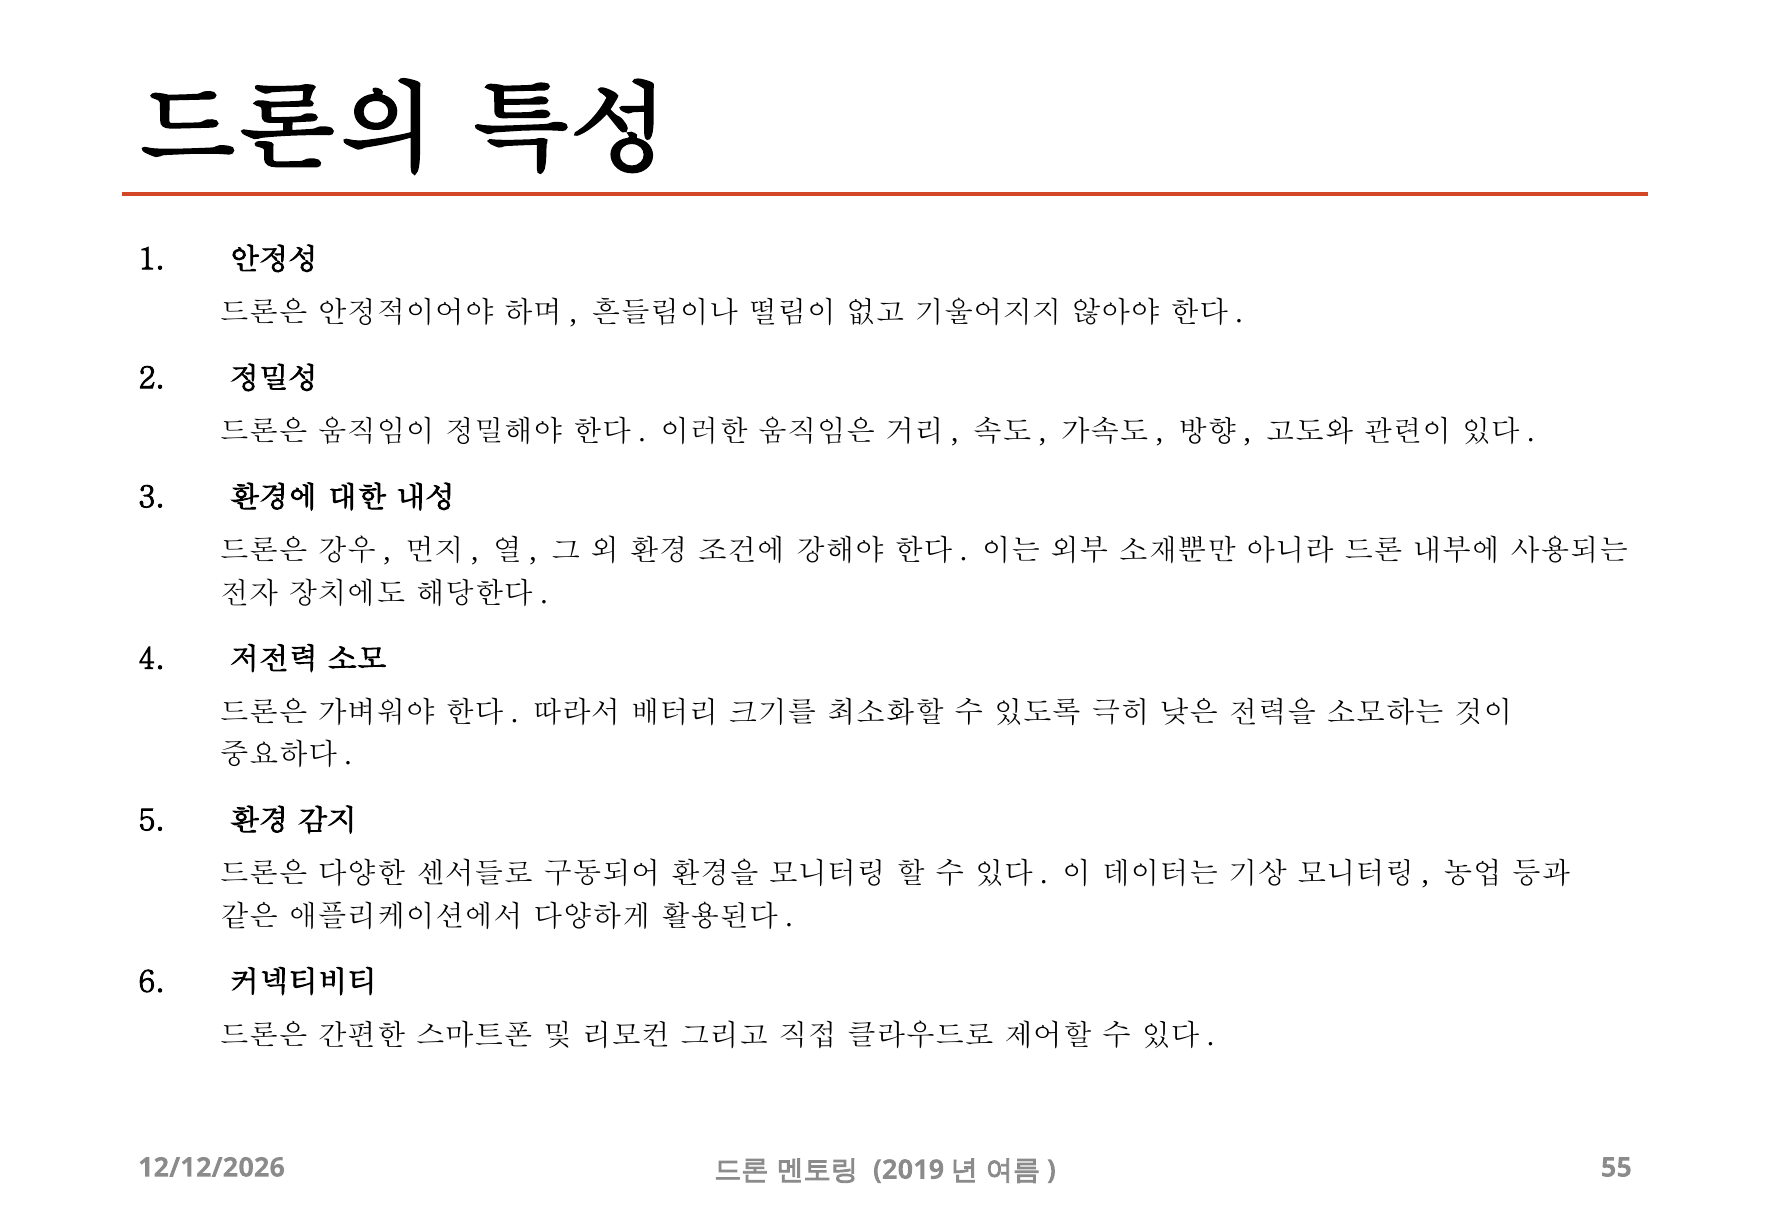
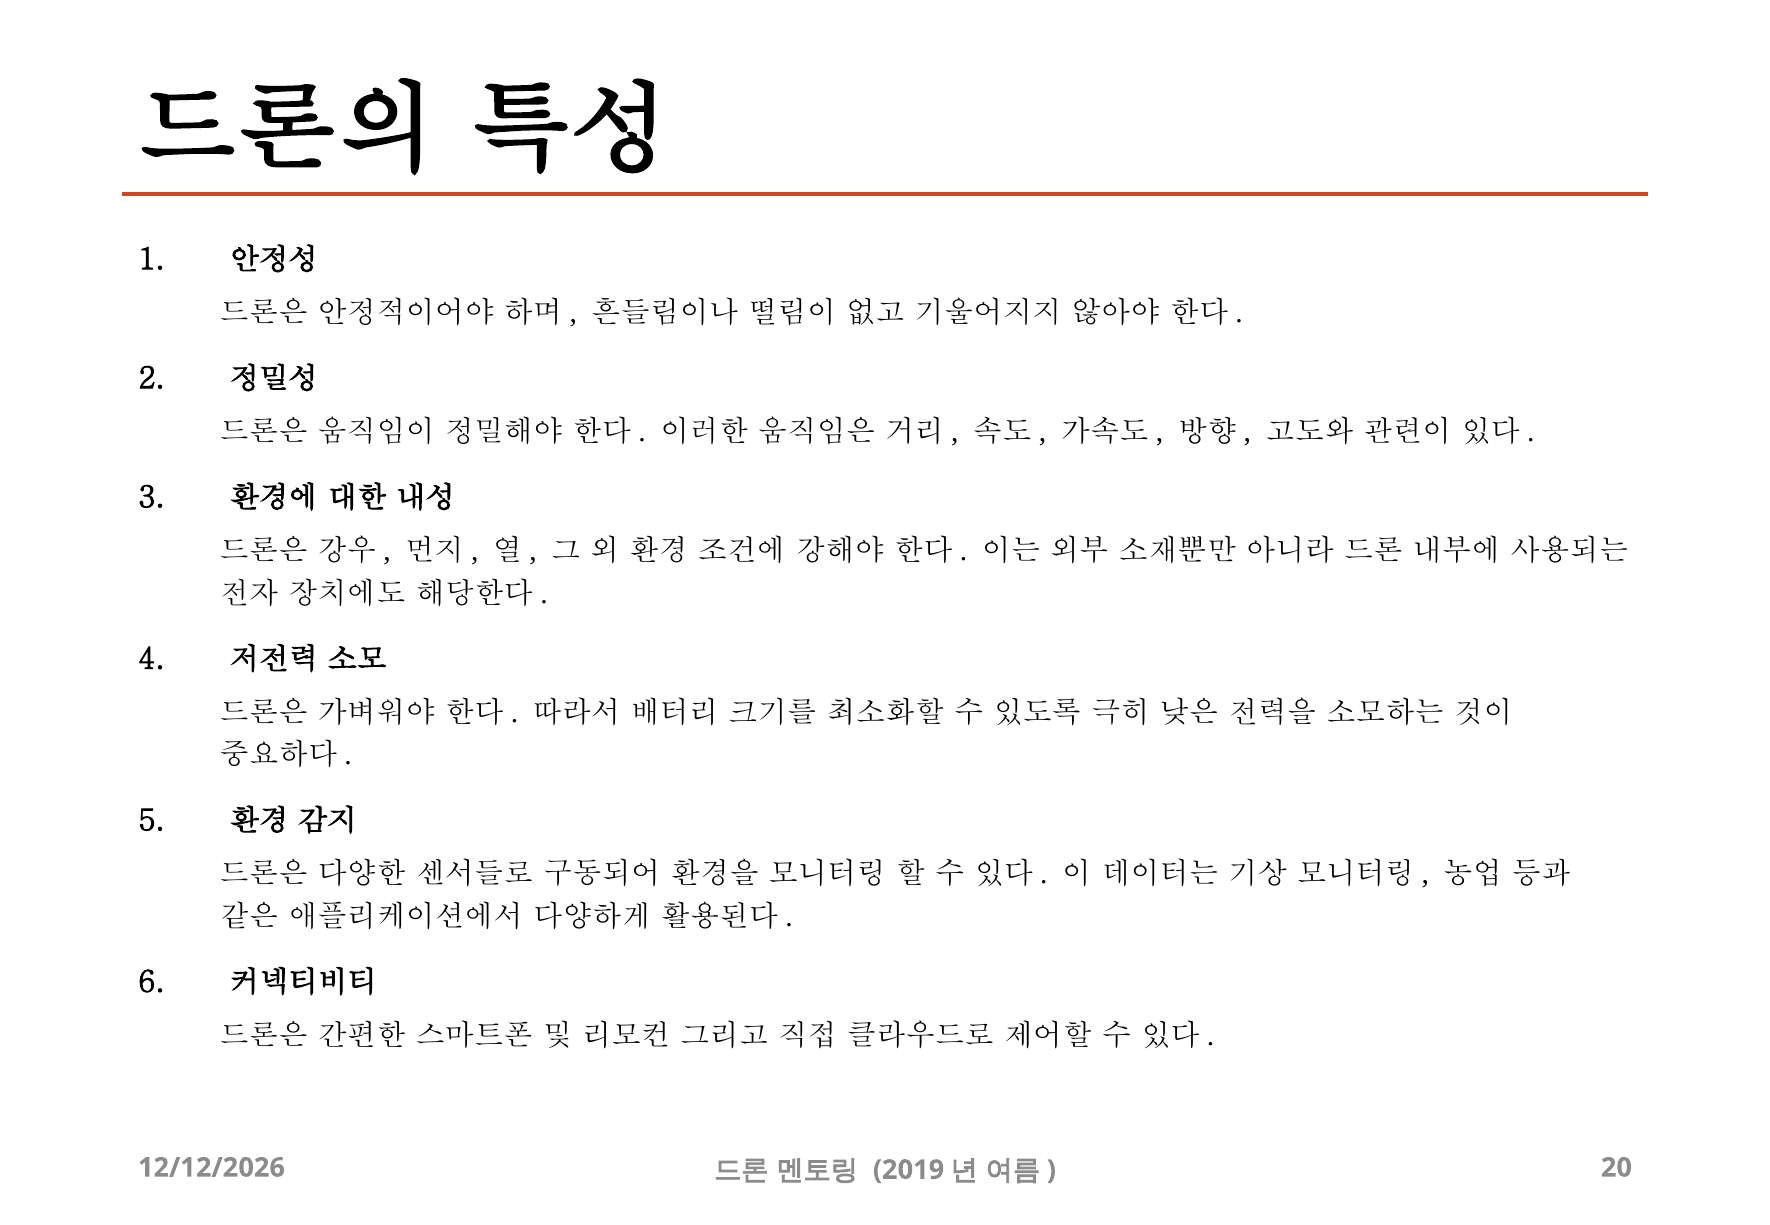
55: 55 -> 20 (1616, 1168)
